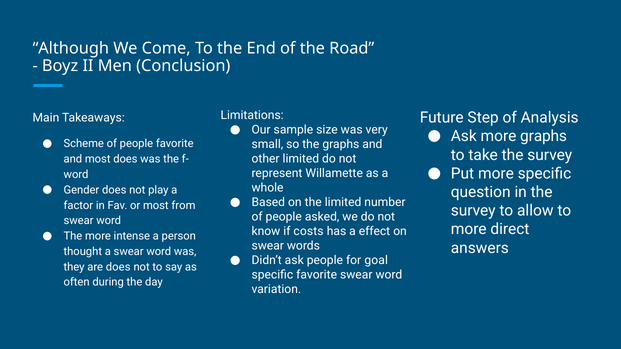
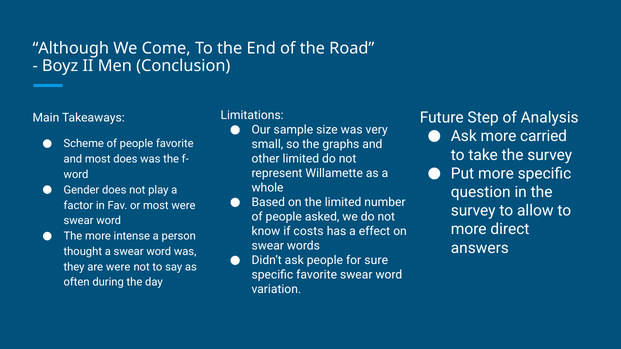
more graphs: graphs -> carried (544, 136)
most from: from -> were (183, 206)
goal: goal -> sure (376, 260)
are does: does -> were (118, 267)
